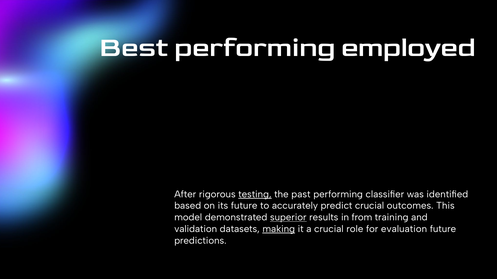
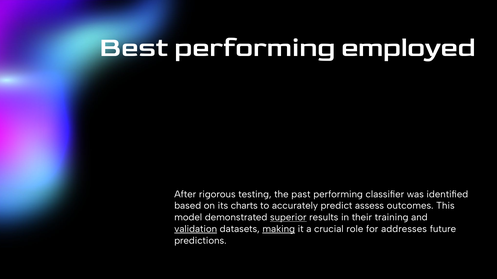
testing underline: present -> none (255, 195)
its future: future -> charts (244, 206)
predict crucial: crucial -> assess (369, 206)
from: from -> their (362, 218)
validation underline: none -> present (196, 229)
evaluation: evaluation -> addresses (404, 229)
